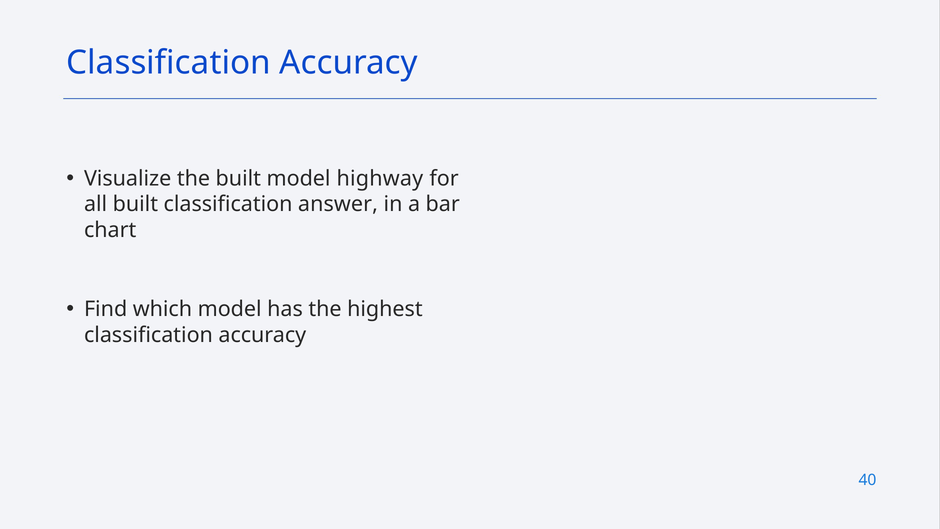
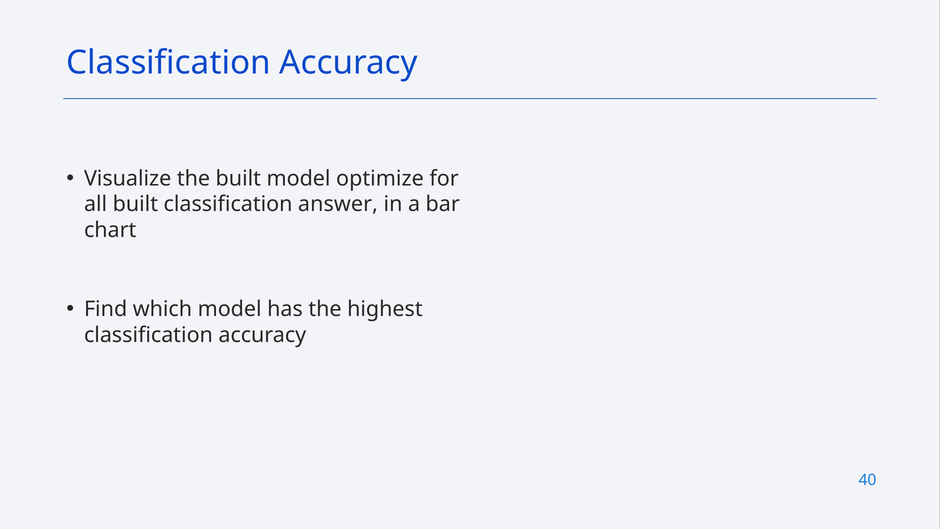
highway: highway -> optimize (380, 178)
